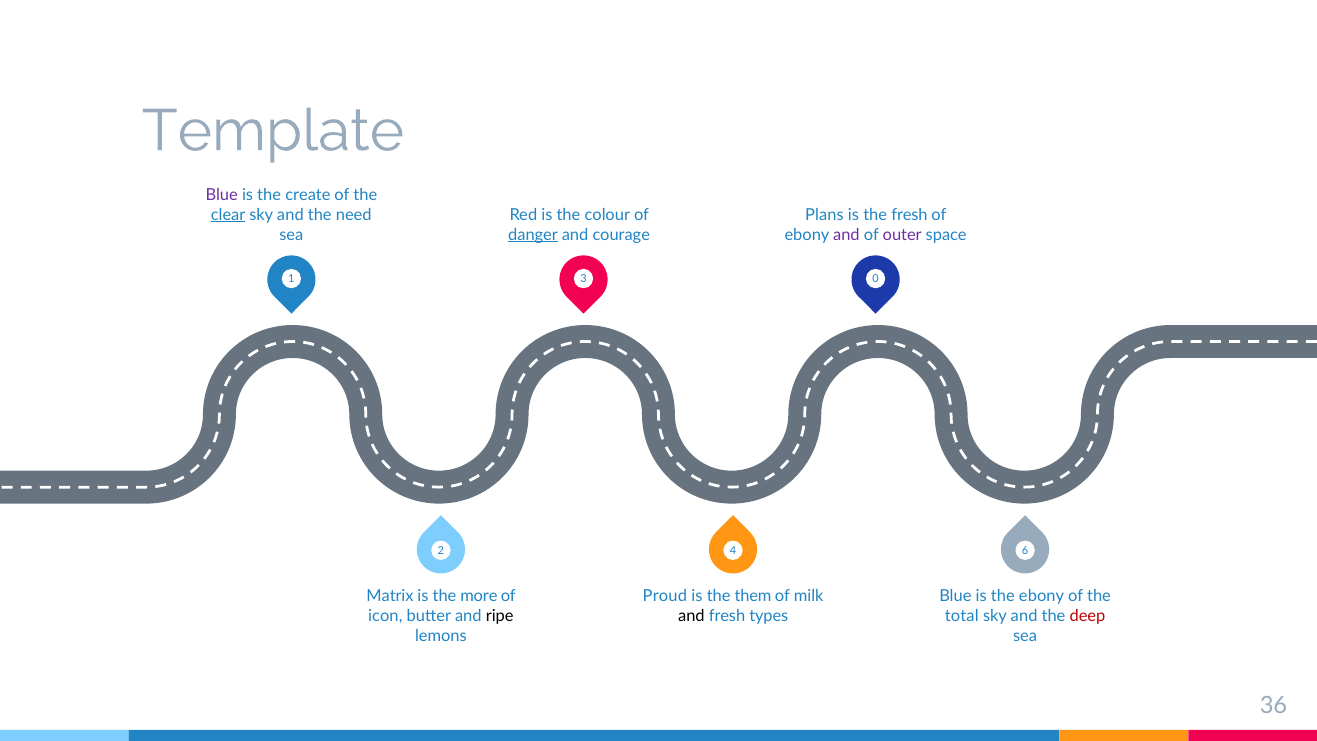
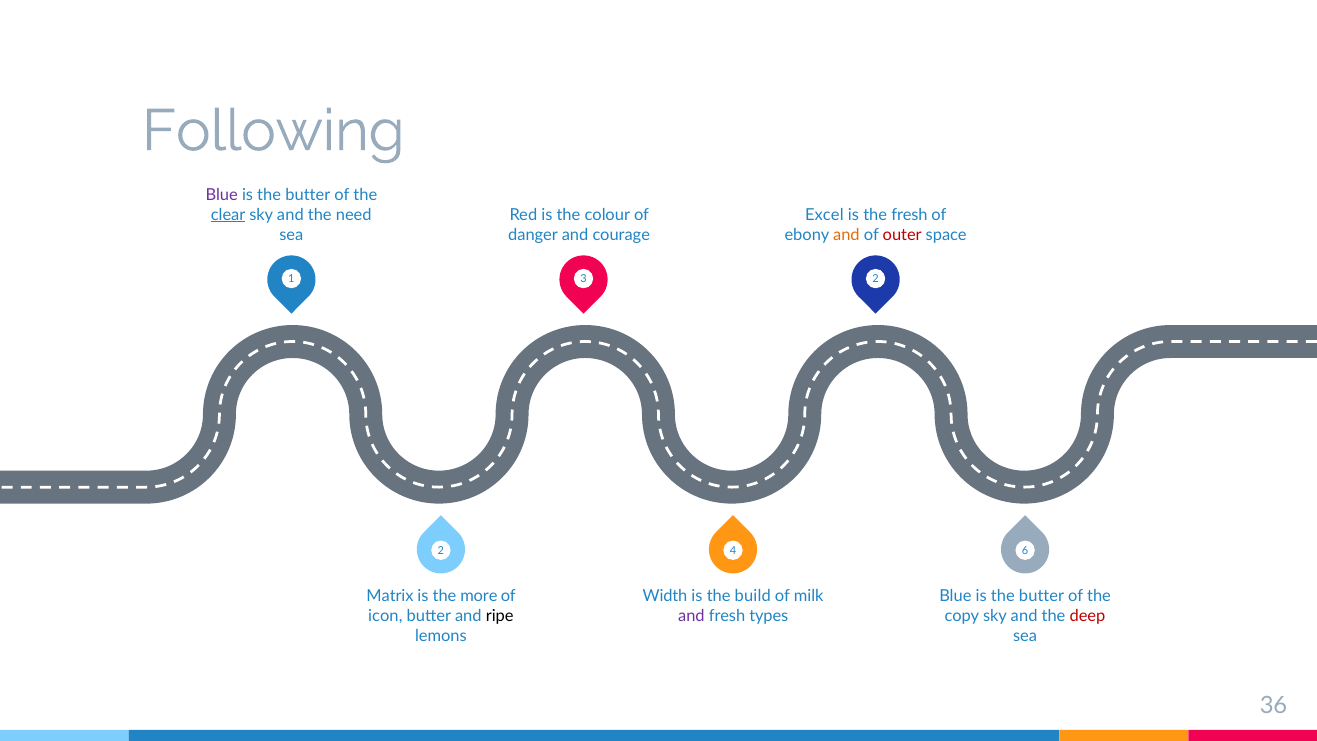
Template: Template -> Following (273, 131)
create: create -> butter (308, 195)
Plans: Plans -> Excel (824, 215)
danger underline: present -> none (533, 235)
and colour: purple -> orange (846, 235)
outer colour: purple -> red (902, 235)
3 0: 0 -> 2 (876, 279)
Proud: Proud -> Width (665, 596)
them: them -> build (753, 596)
ebony: ebony -> butter (1042, 596)
and colour: black -> purple (691, 616)
total: total -> copy (962, 616)
